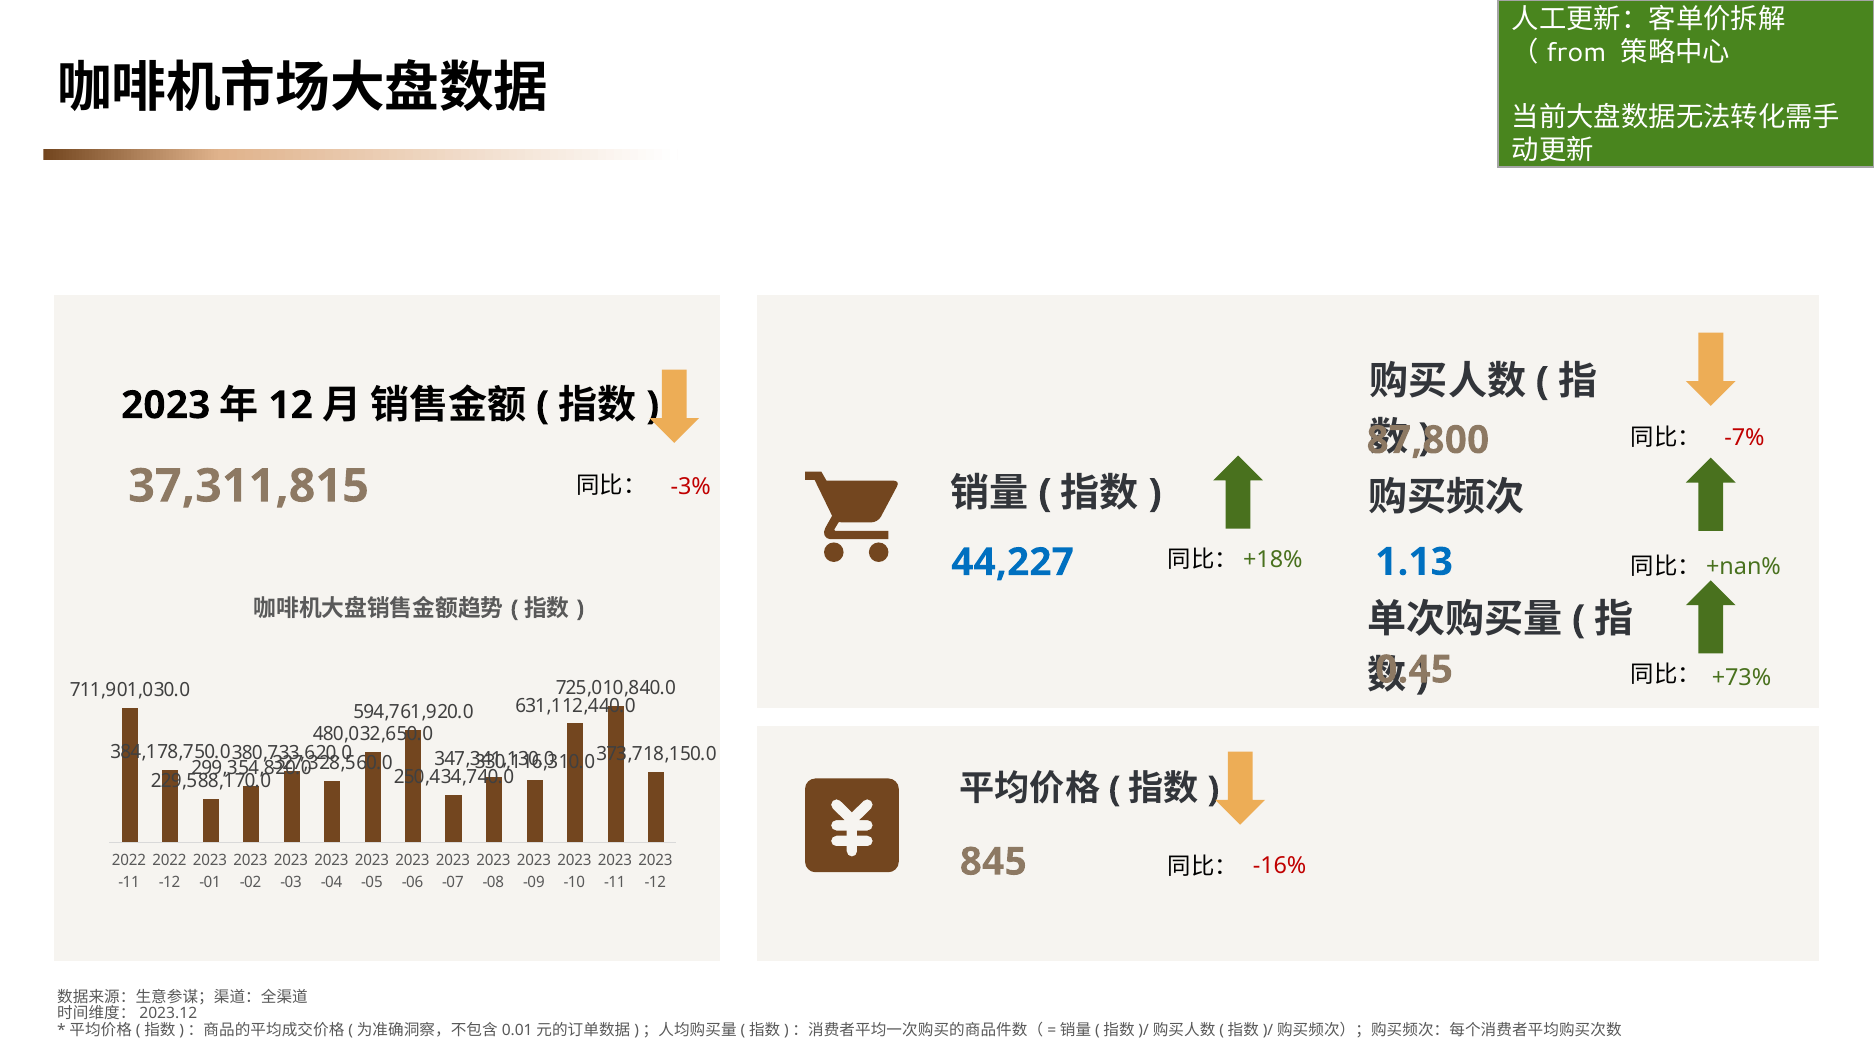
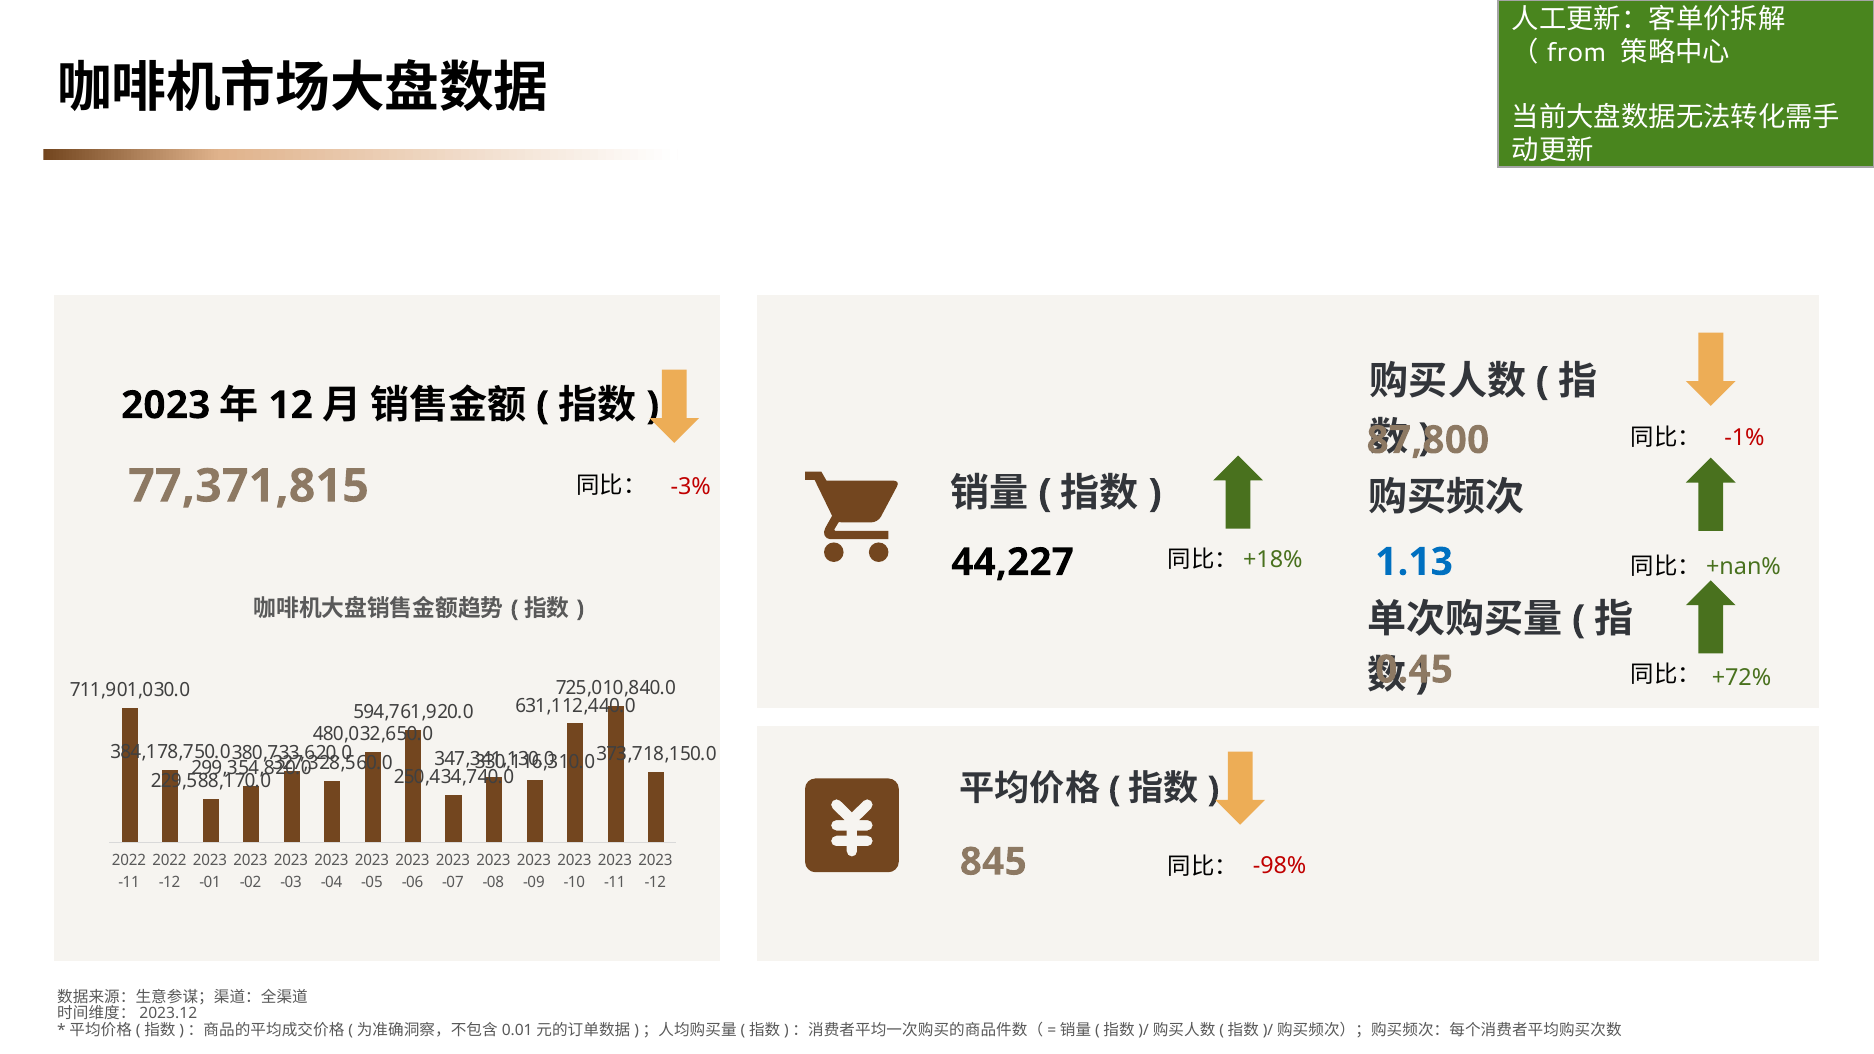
-7%: -7% -> -1% (1744, 438)
37,311,815: 37,311,815 -> 77,371,815 (249, 486)
44,227 colour: blue -> black (1013, 562)
+73%: +73% -> +72% (1742, 677)
-16%: -16% -> -98% (1280, 866)
